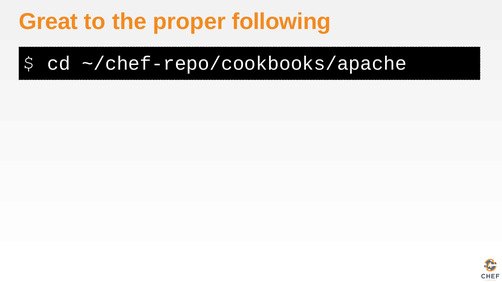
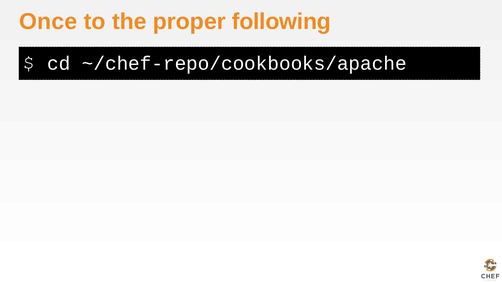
Great: Great -> Once (48, 22)
